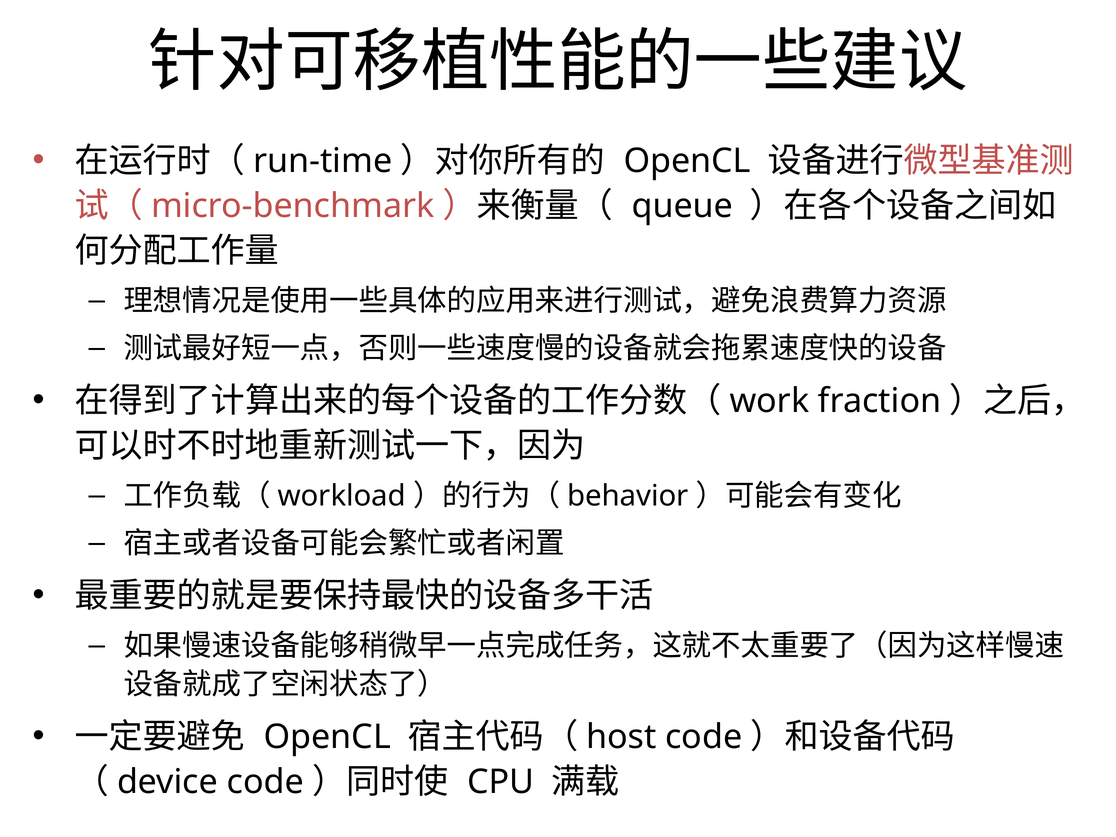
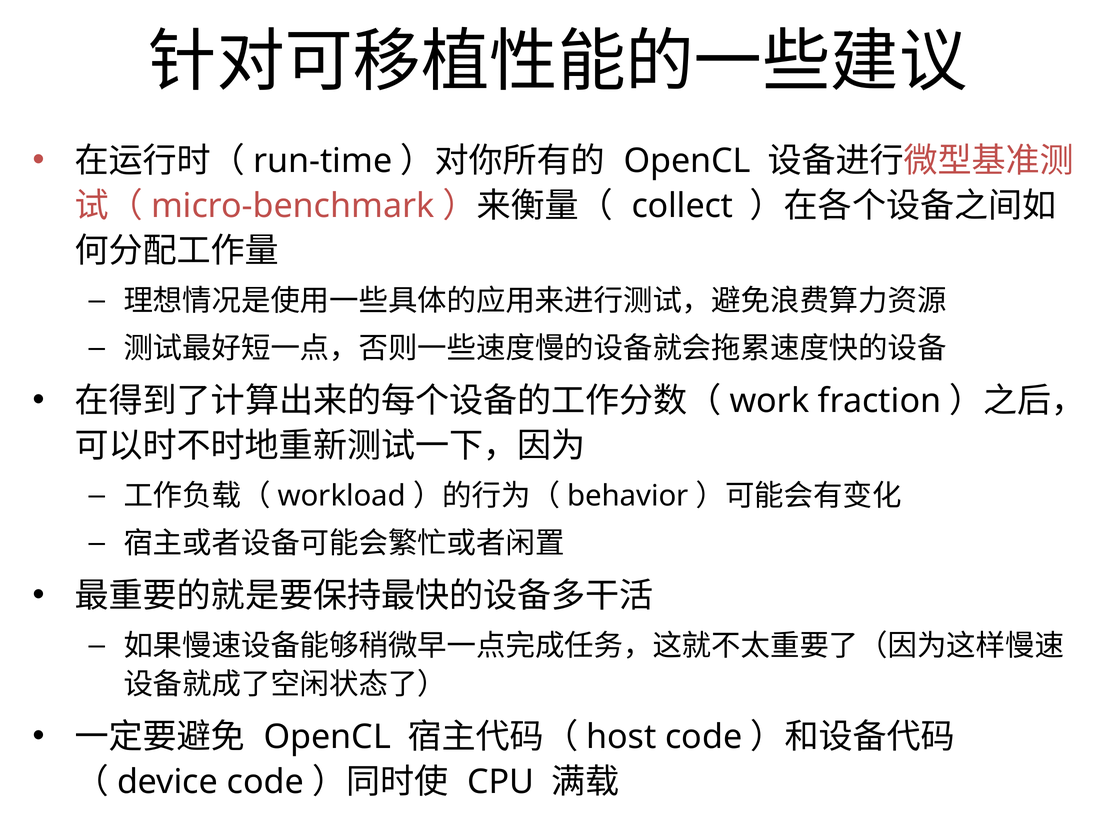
queue: queue -> collect (682, 206)
